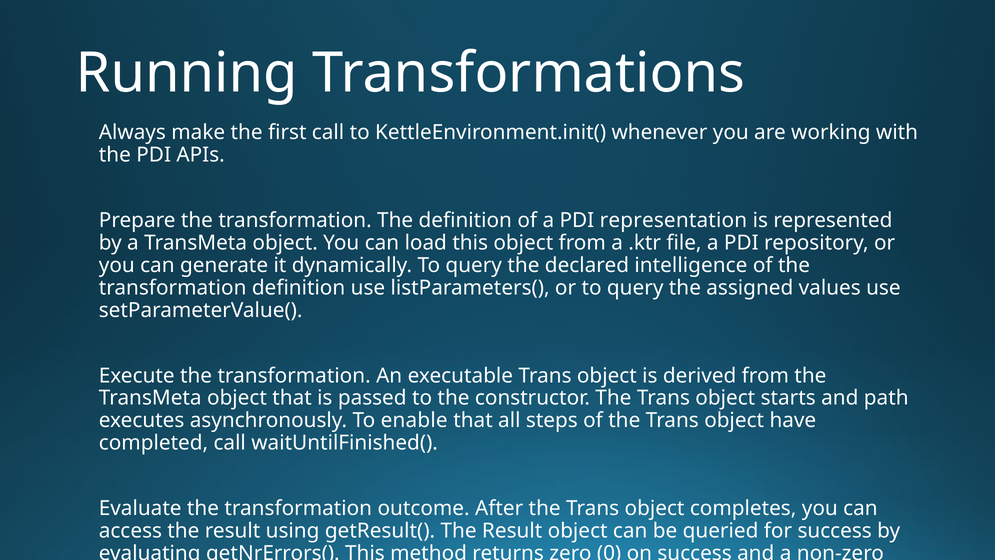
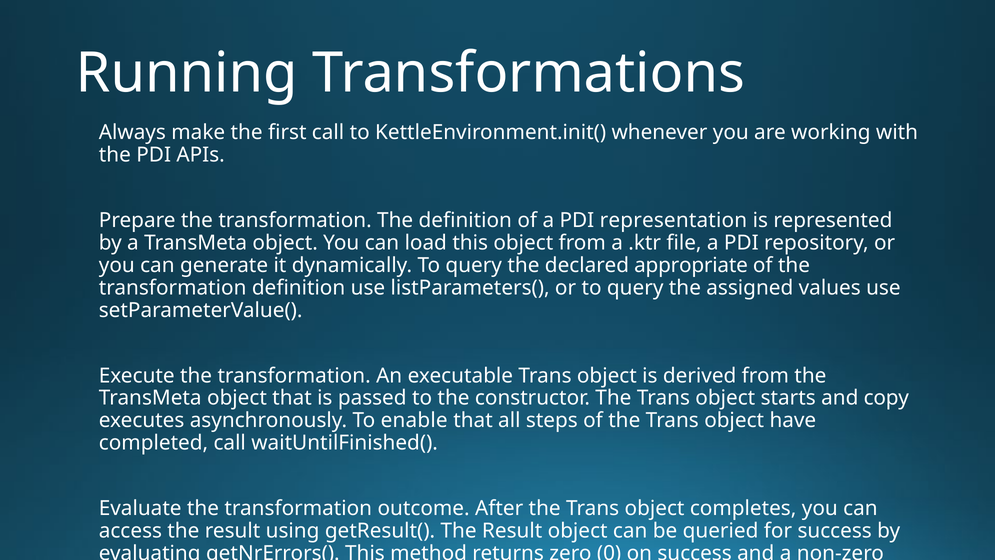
intelligence: intelligence -> appropriate (691, 265)
path: path -> copy (886, 398)
